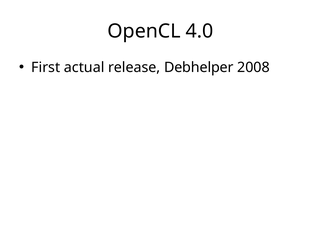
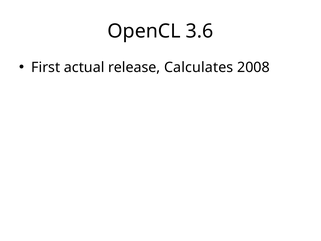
4.0: 4.0 -> 3.6 (200, 31)
Debhelper: Debhelper -> Calculates (199, 67)
